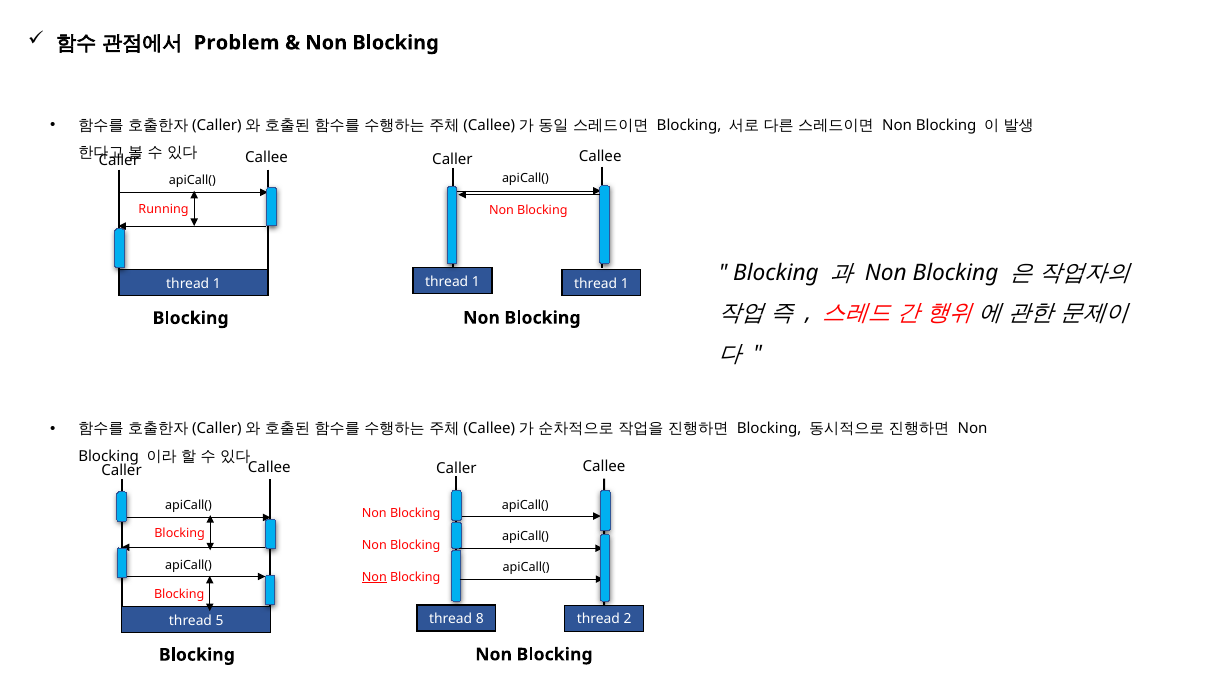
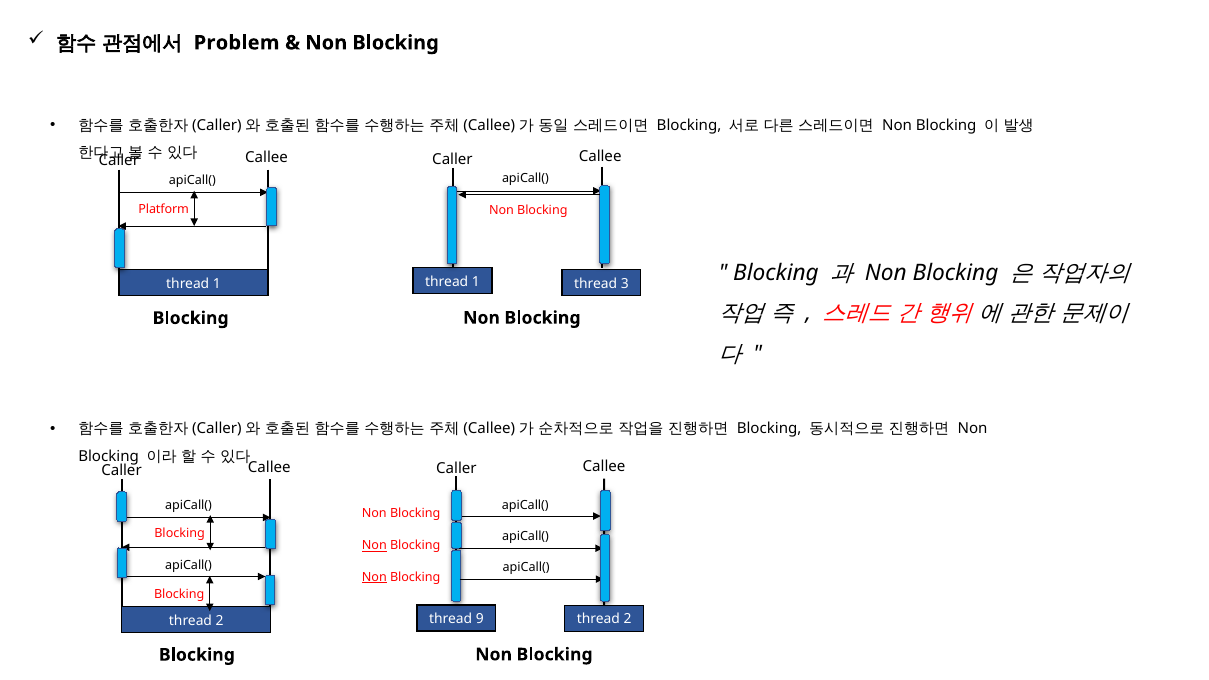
Running: Running -> Platform (164, 209)
1 thread 1: 1 -> 3 (625, 284)
Non underline: none -> present (374, 546)
8: 8 -> 9 (480, 619)
5: 5 -> 2 (220, 621)
